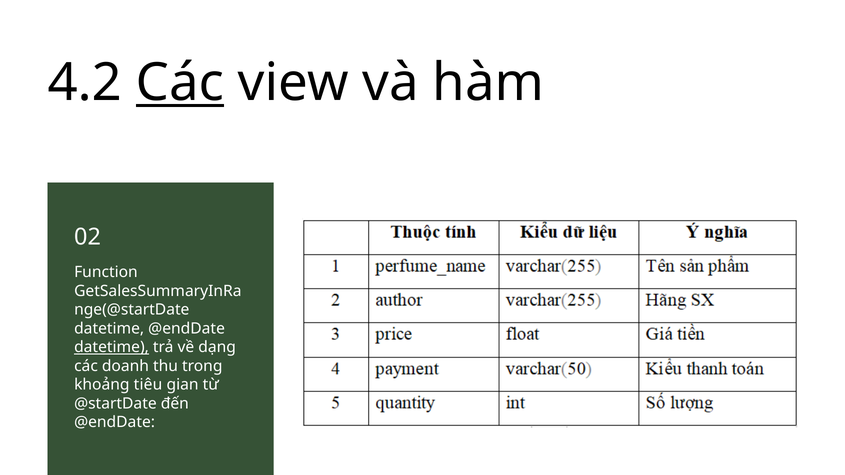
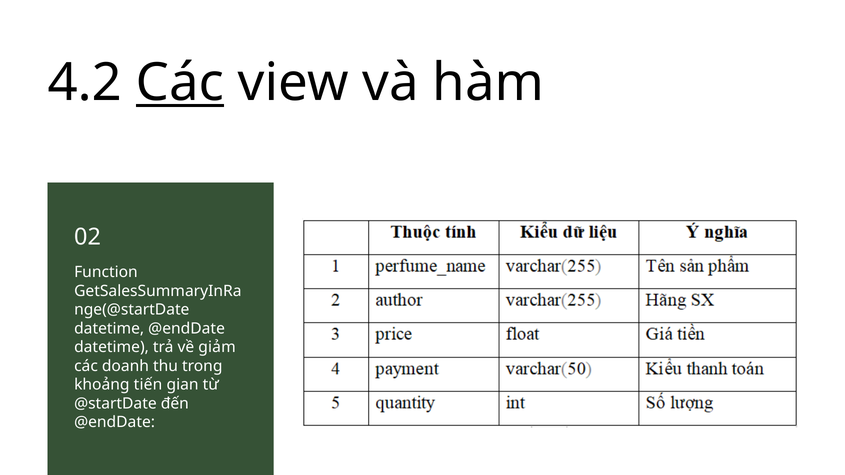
datetime underline: present -> none (112, 347)
dạng: dạng -> giảm (217, 347)
tiêu: tiêu -> tiến (148, 385)
